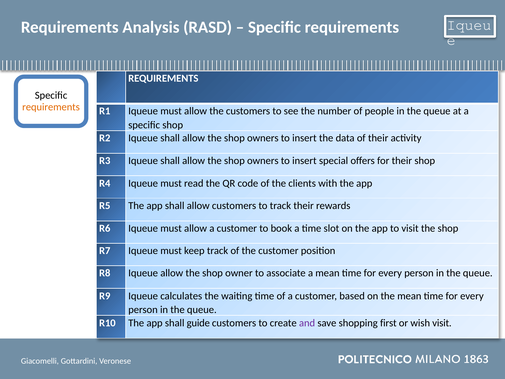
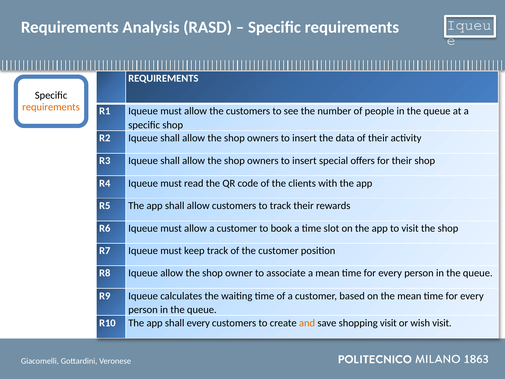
shall guide: guide -> every (198, 323)
and colour: purple -> orange (307, 323)
shopping first: first -> visit (388, 323)
